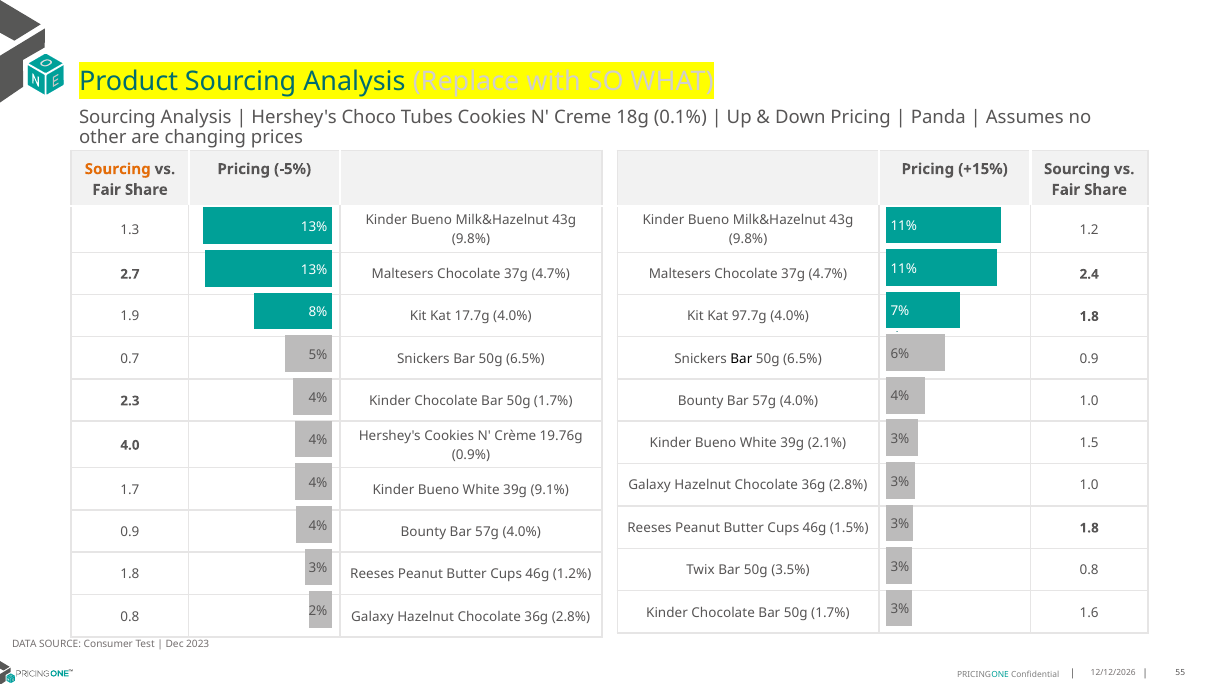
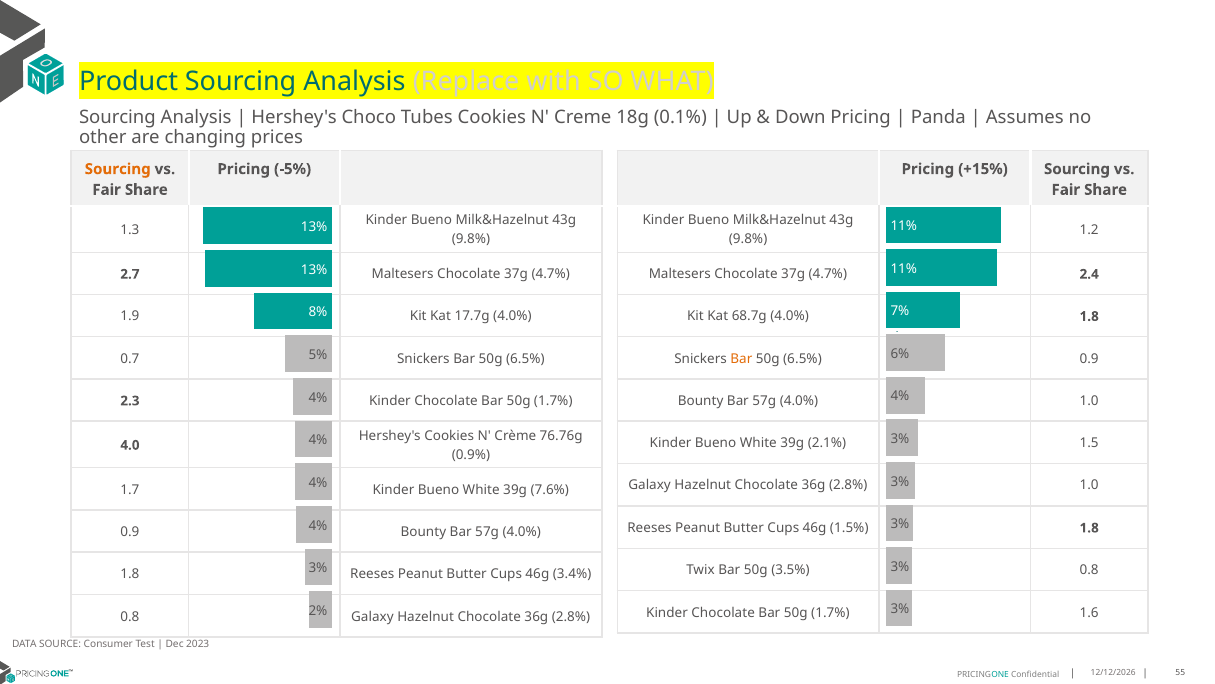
97.7g: 97.7g -> 68.7g (749, 316)
Bar colour: black -> orange (741, 358)
19.76g: 19.76g -> 76.76g (561, 436)
9.1%: 9.1% -> 7.6% (550, 489)
1.2%: 1.2% -> 3.4% (572, 574)
